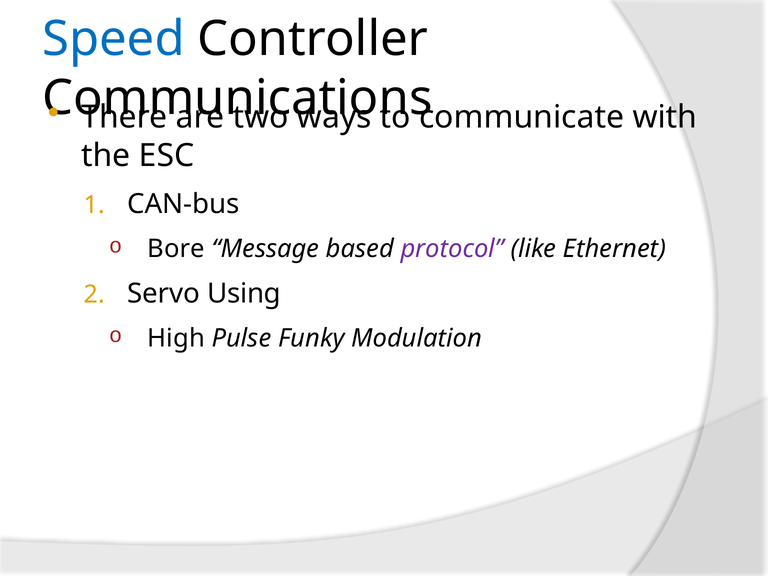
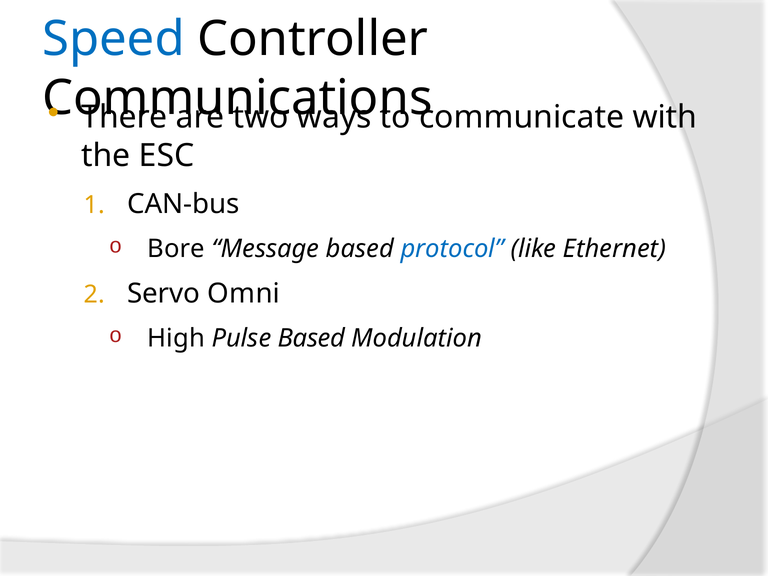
protocol colour: purple -> blue (452, 249)
Using: Using -> Omni (244, 294)
Pulse Funky: Funky -> Based (312, 338)
